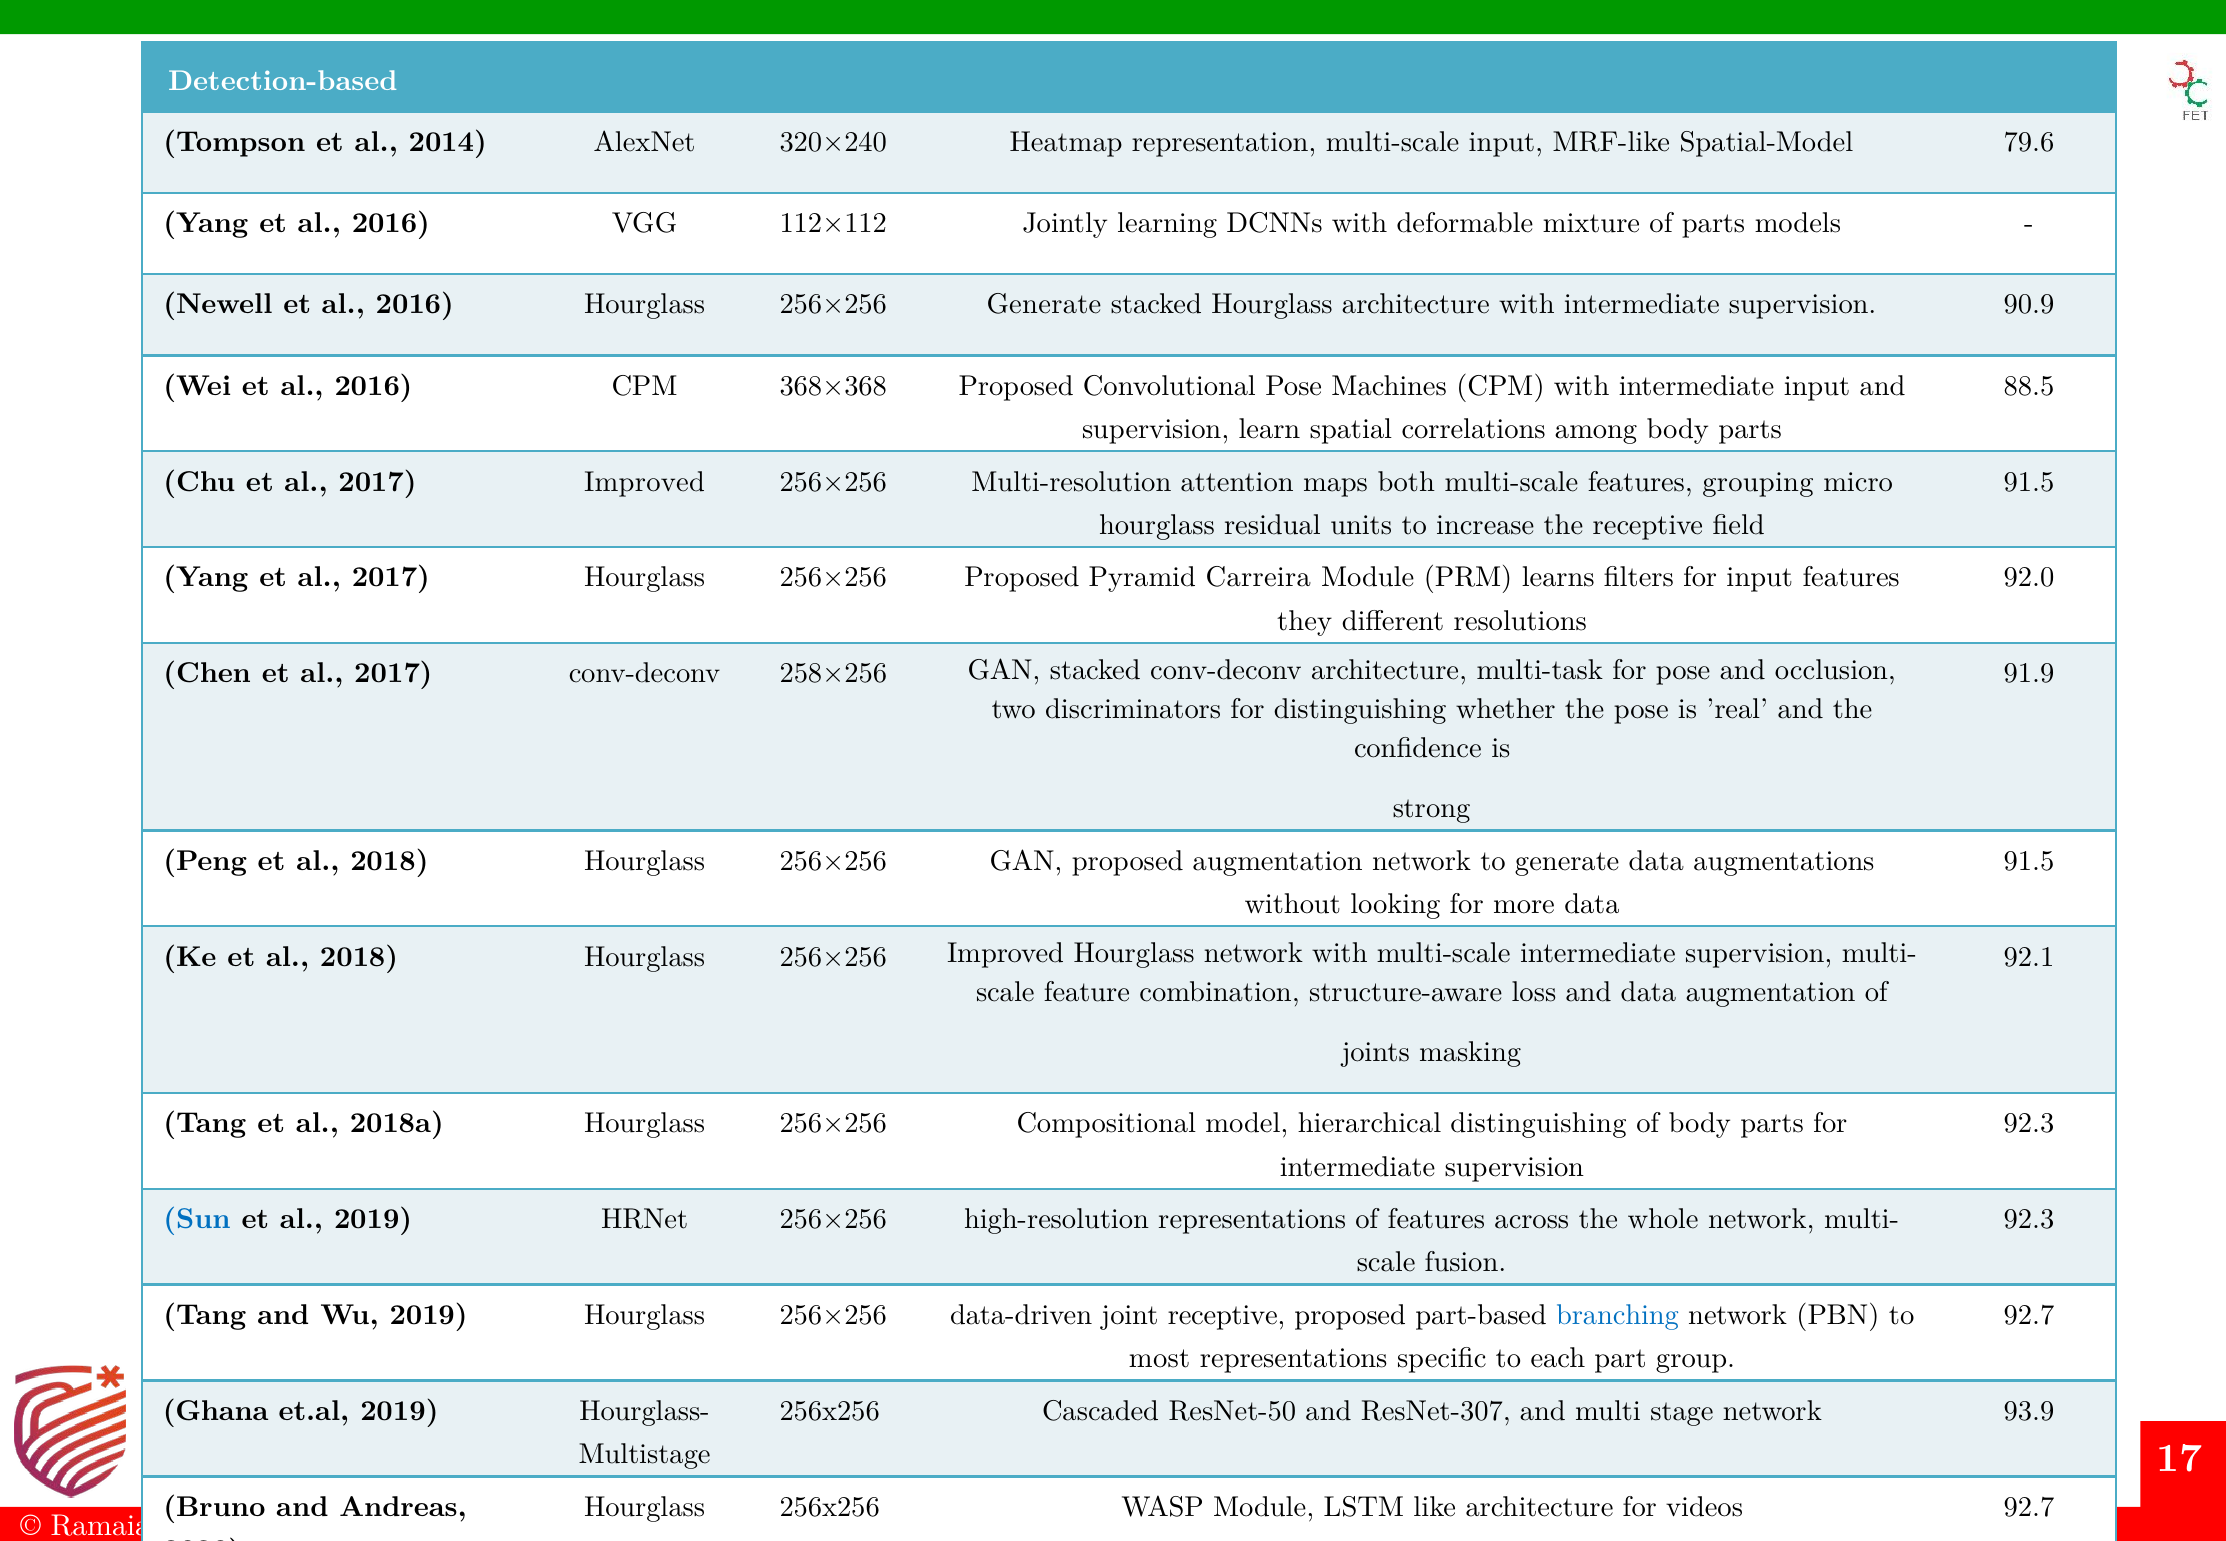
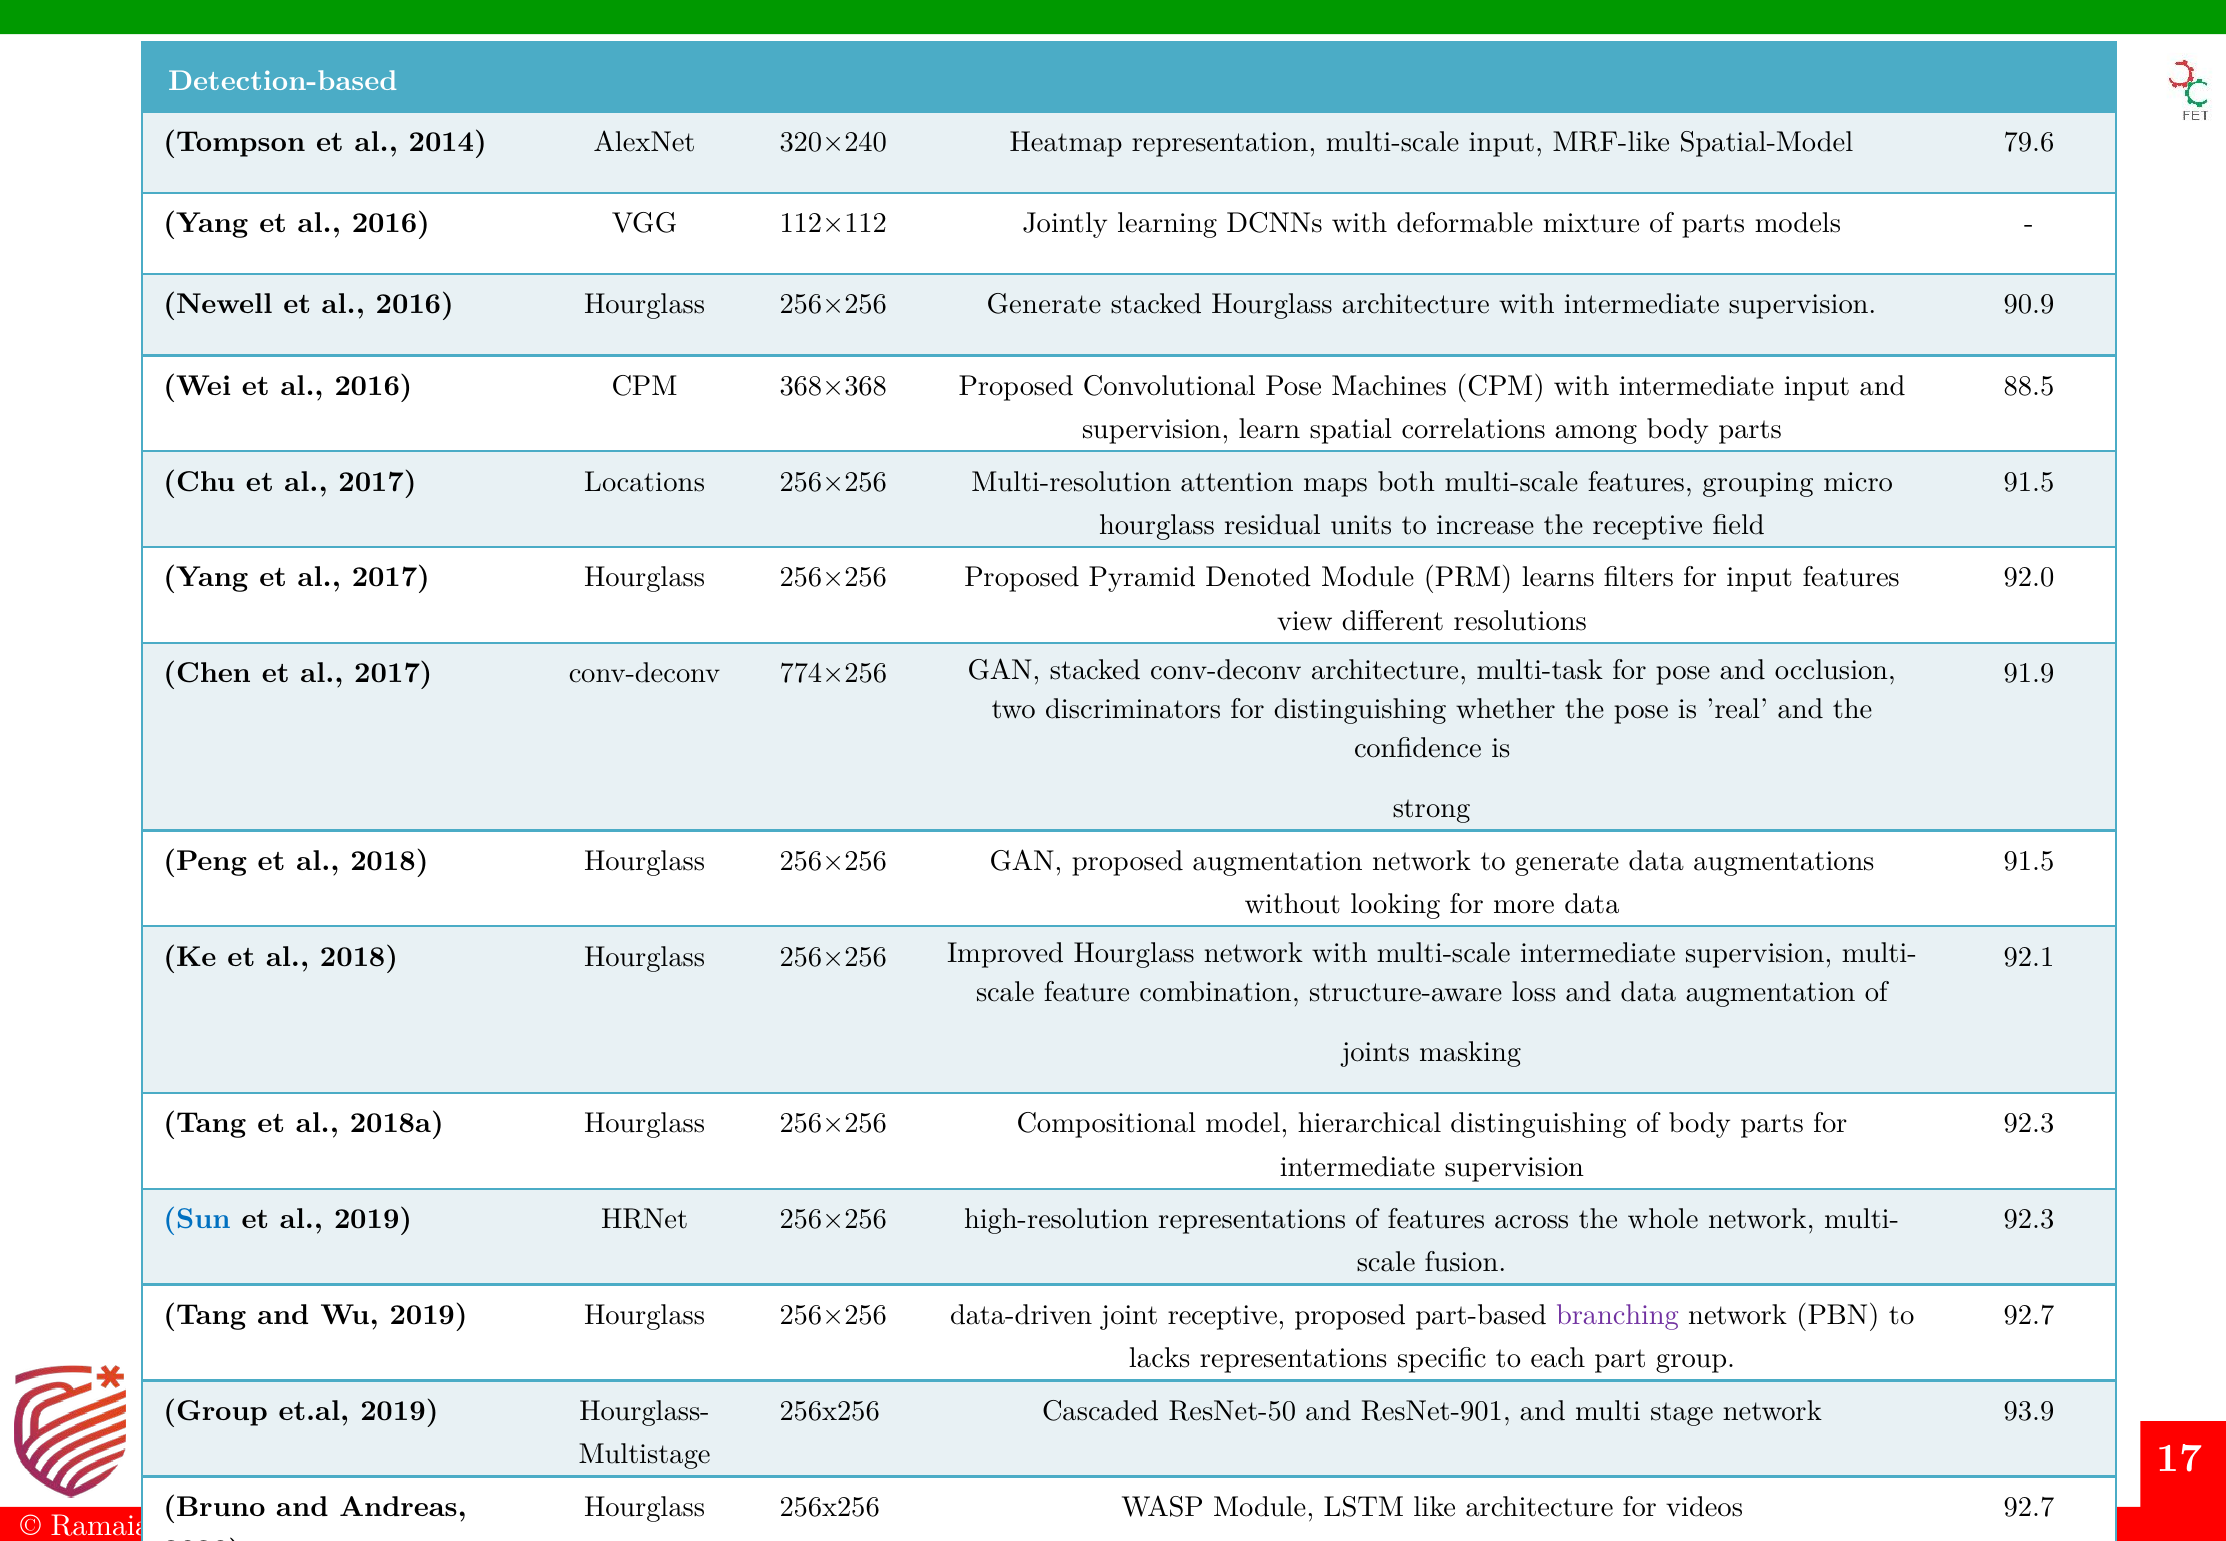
2017 Improved: Improved -> Locations (645, 482)
Carreira: Carreira -> Denoted (1258, 577)
they: they -> view (1305, 621)
258×256: 258×256 -> 774×256 (833, 673)
branching colour: blue -> purple (1618, 1315)
most: most -> lacks (1160, 1358)
ResNet-307: ResNet-307 -> ResNet-901 (1436, 1411)
Ghana: Ghana -> Group (216, 1411)
